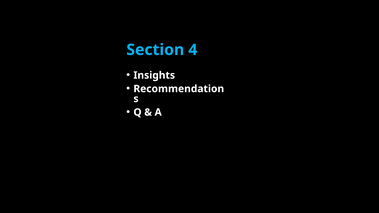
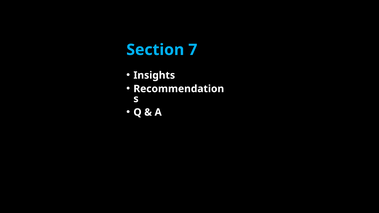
4: 4 -> 7 (193, 50)
